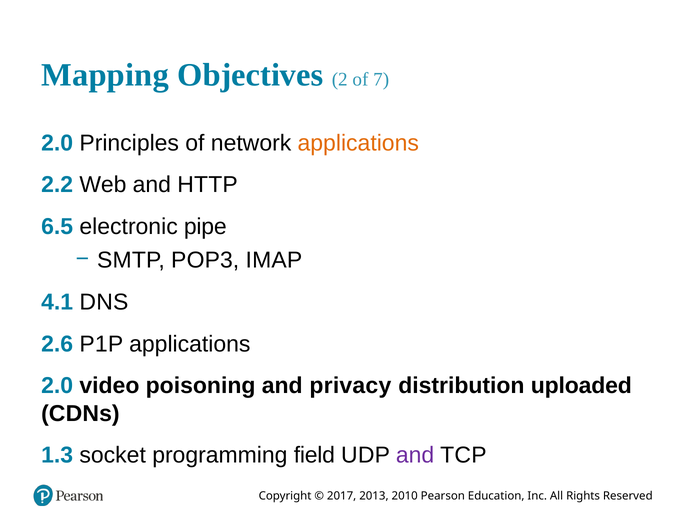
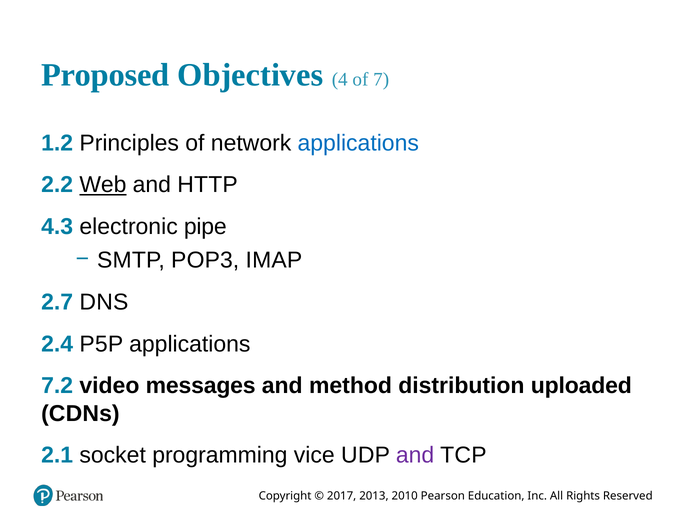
Mapping: Mapping -> Proposed (105, 75)
2: 2 -> 4 (340, 79)
2.0: 2.0 -> 1.2 (57, 143)
applications colour: orange -> blue (358, 143)
Web underline: none -> present (103, 185)
6.5: 6.5 -> 4.3 (57, 227)
4.1: 4.1 -> 2.7 (57, 302)
2.6: 2.6 -> 2.4 (57, 344)
1: 1 -> 5 (101, 344)
2.0: 2.0 -> 7.2 (57, 386)
poisoning: poisoning -> messages (201, 386)
privacy: privacy -> method (350, 386)
1.3: 1.3 -> 2.1 (57, 455)
field: field -> vice (314, 455)
